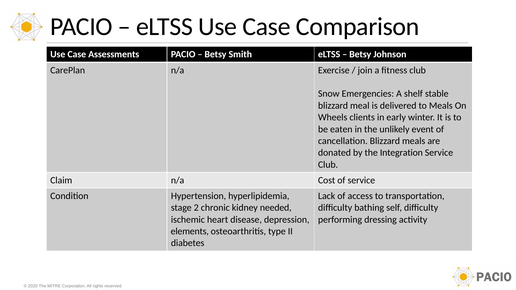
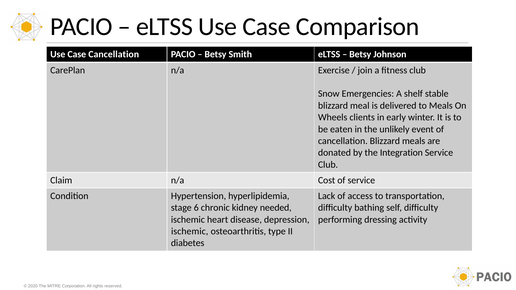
Case Assessments: Assessments -> Cancellation (114, 55)
2: 2 -> 6 (196, 208)
elements: elements -> ischemic (190, 232)
